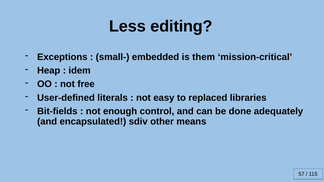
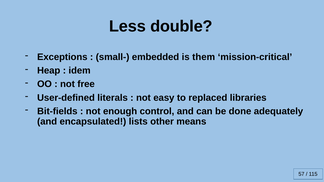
editing: editing -> double (182, 26)
sdiv: sdiv -> lists (138, 122)
